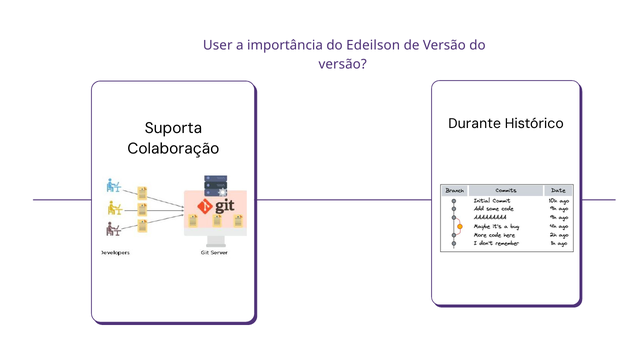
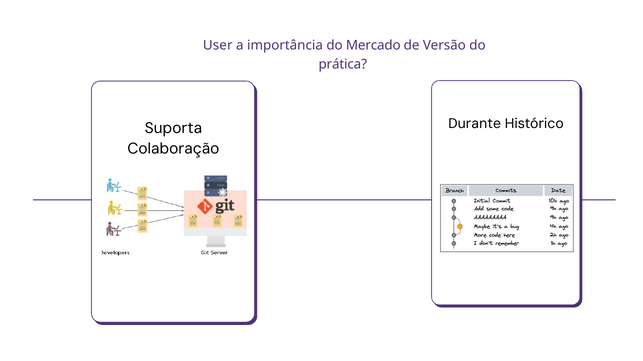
Edeilson: Edeilson -> Mercado (373, 45)
versão: versão -> prática (343, 64)
